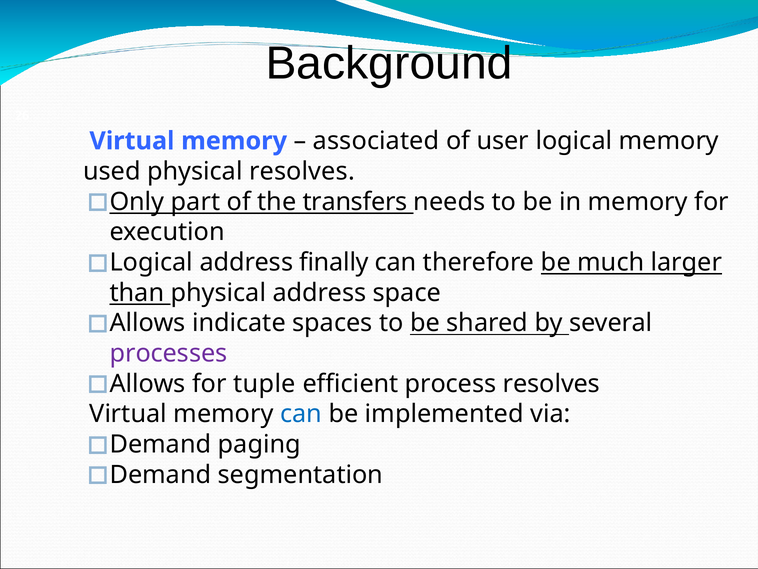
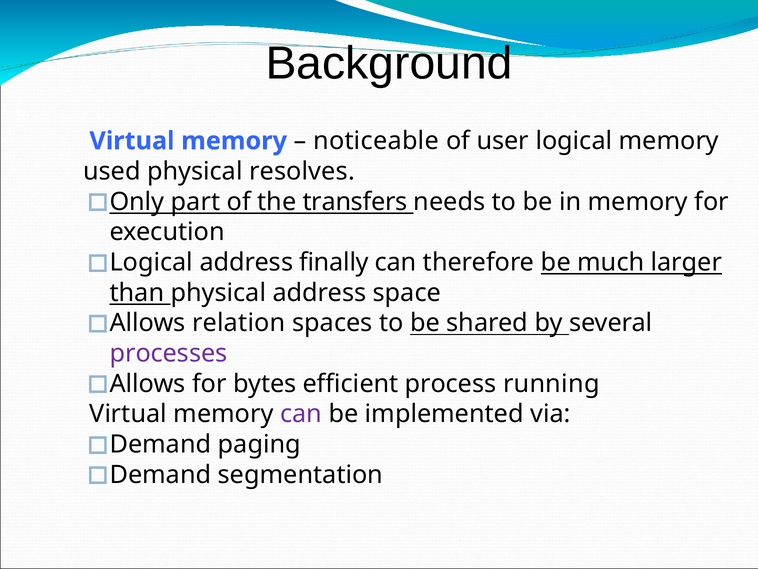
associated: associated -> noticeable (376, 141)
indicate: indicate -> relation (239, 323)
tuple: tuple -> bytes (265, 383)
process resolves: resolves -> running (551, 383)
can colour: blue -> purple (301, 414)
